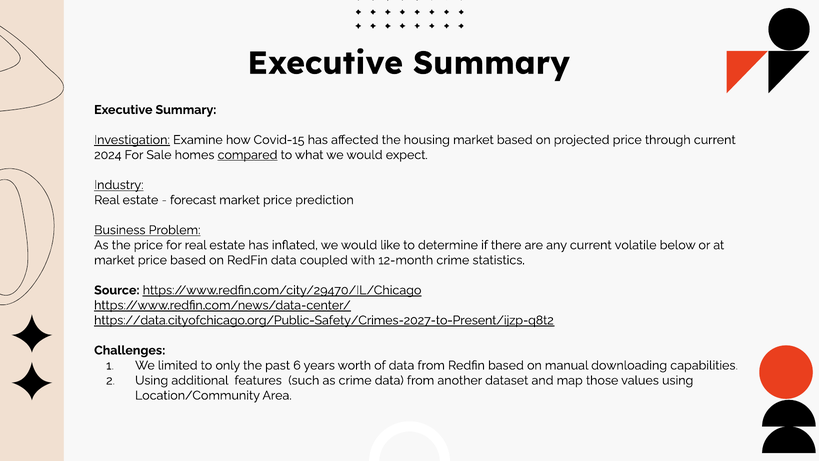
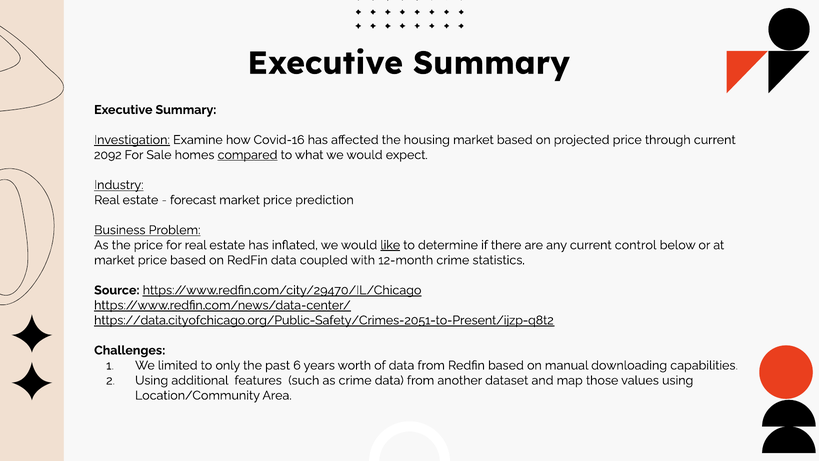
Covid-15: Covid-15 -> Covid-16 (279, 140)
2024: 2024 -> 2092 (108, 155)
like underline: none -> present (390, 245)
volatile: volatile -> control (636, 245)
https://data.cityofchicago.org/Public-Safety/Crimes-2027-to-Present/ijzp-q8t2: https://data.cityofchicago.org/Public-Safety/Crimes-2027-to-Present/ijzp-q8t2 -> https://data.cityofchicago.org/Public-Safety/Crimes-2051-to-Present/ijzp-q8t2 (324, 320)
